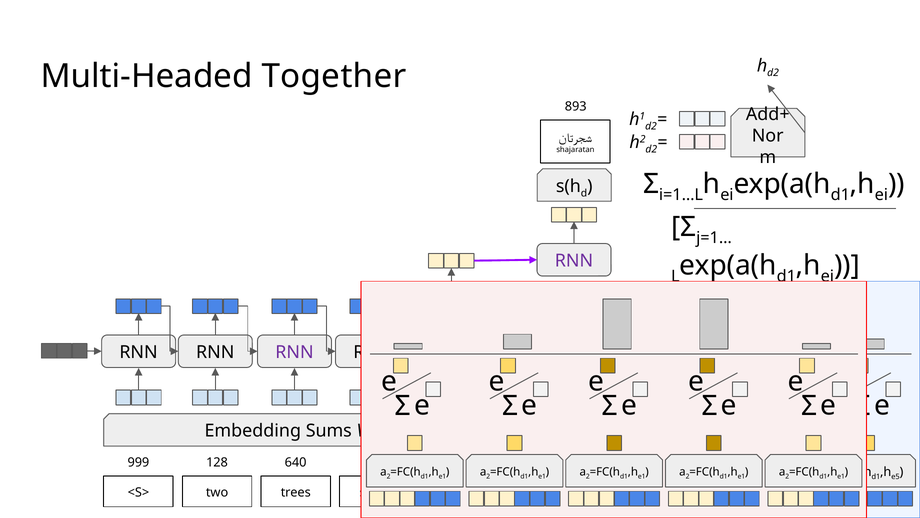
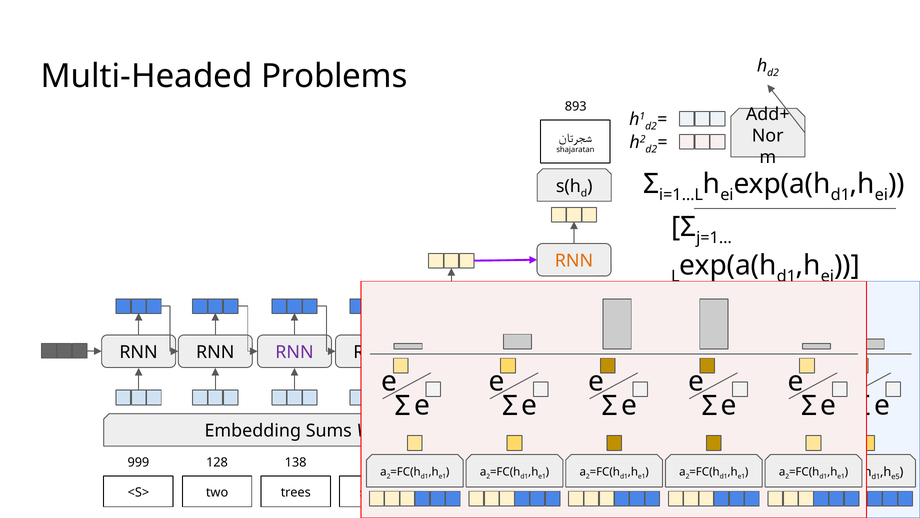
Together: Together -> Problems (334, 76)
RNN colour: purple -> orange (574, 261)
640: 640 -> 138 (296, 462)
